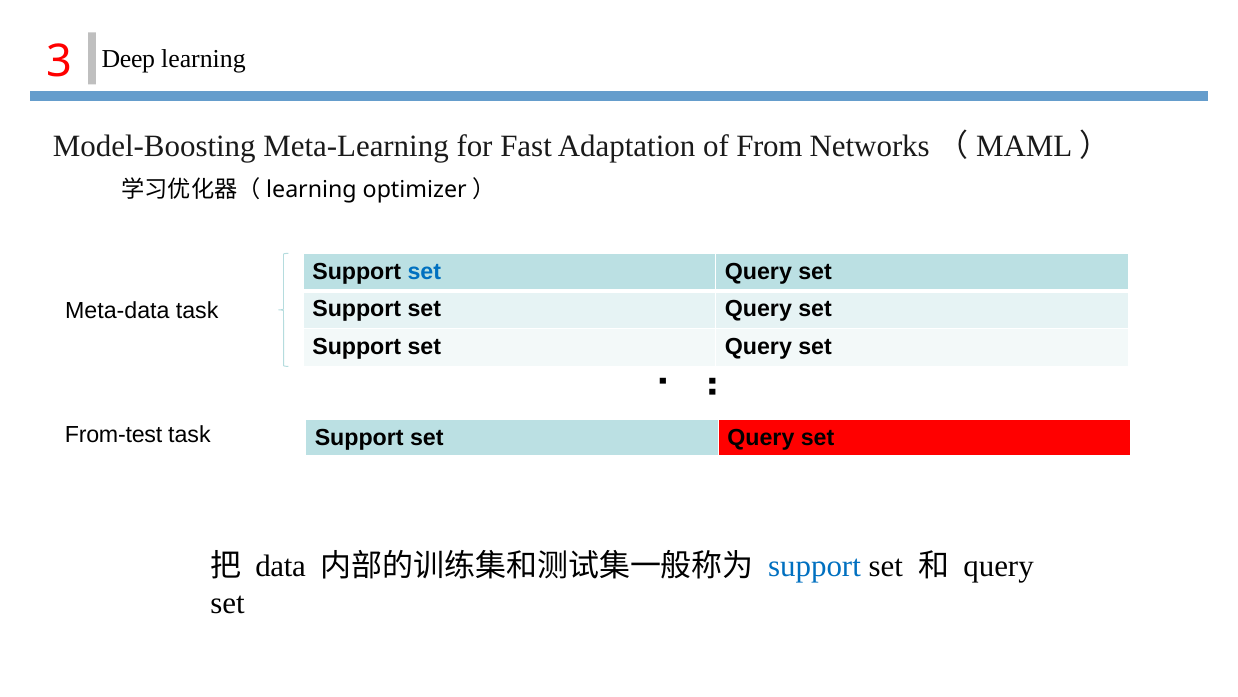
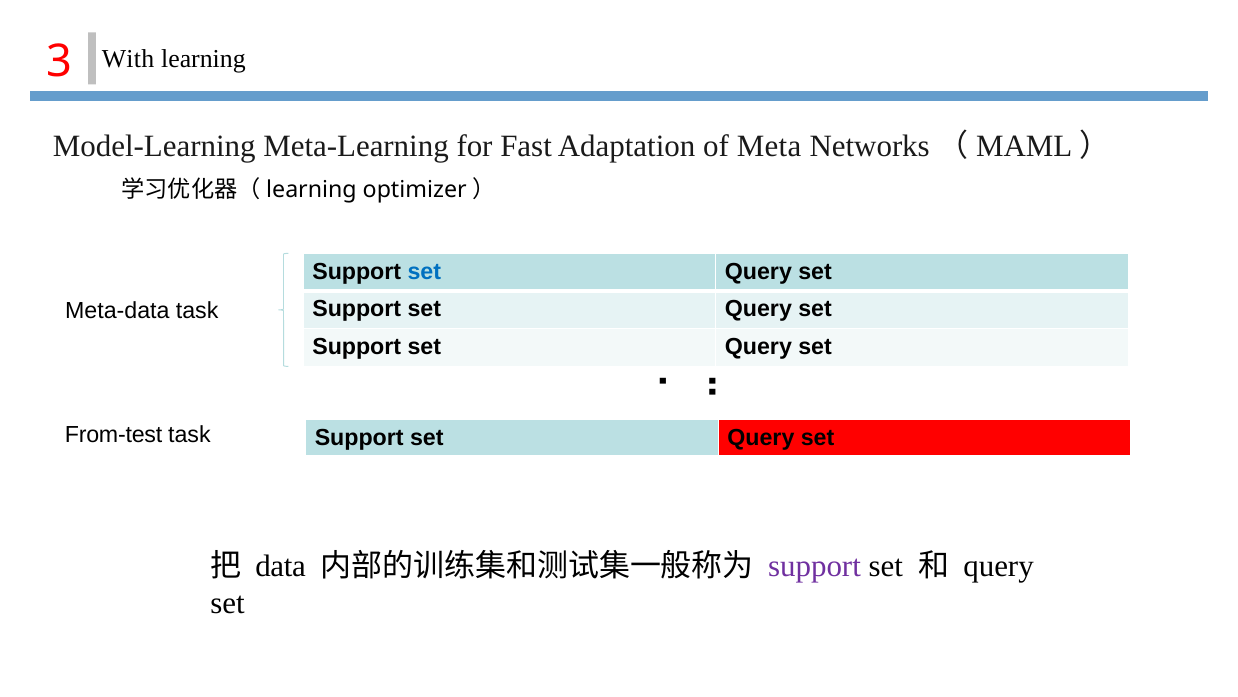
Deep: Deep -> With (128, 58)
Model-Boosting: Model-Boosting -> Model-Learning (154, 146)
From: From -> Meta (769, 146)
support colour: blue -> purple (814, 566)
